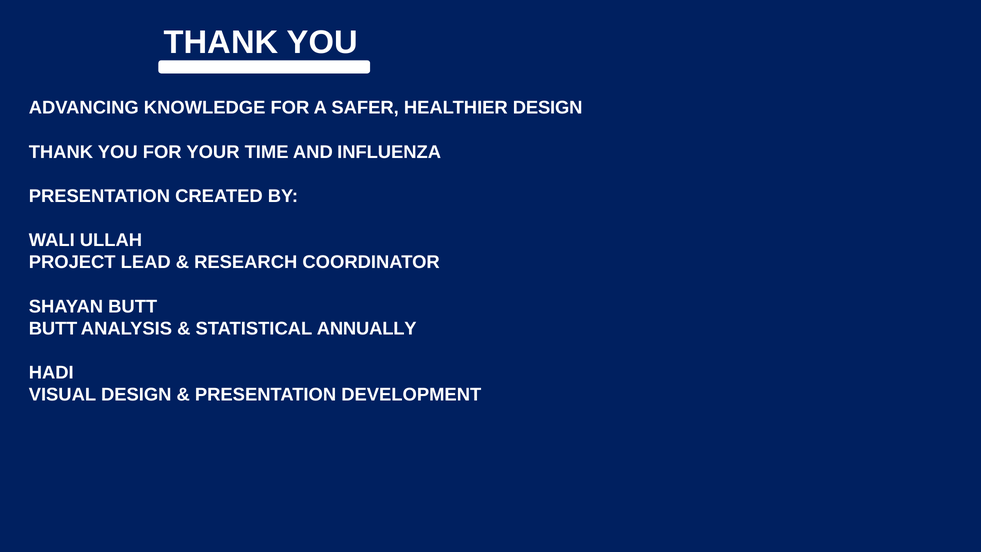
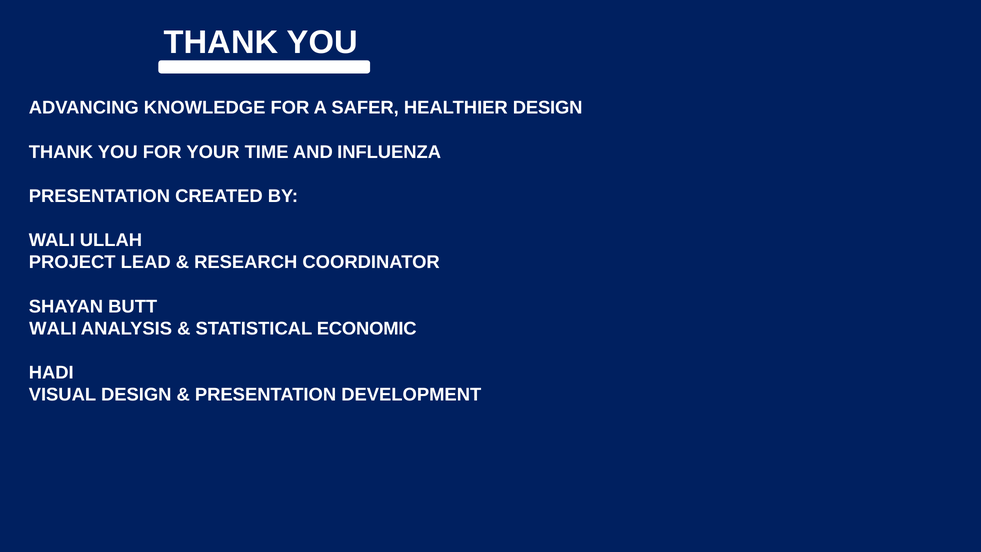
BUTT: BUTT -> WALI (53, 328)
ANNUALLY: ANNUALLY -> ECONOMIC (367, 328)
